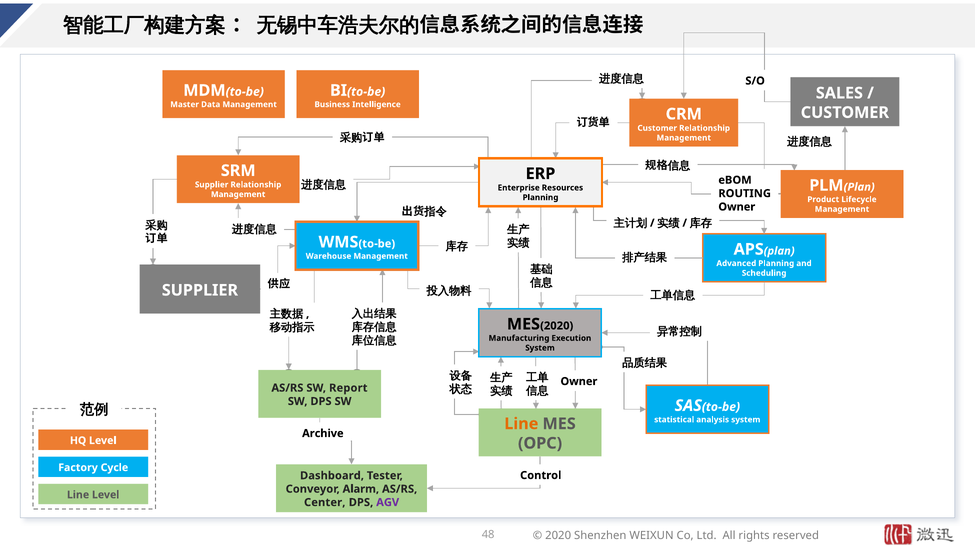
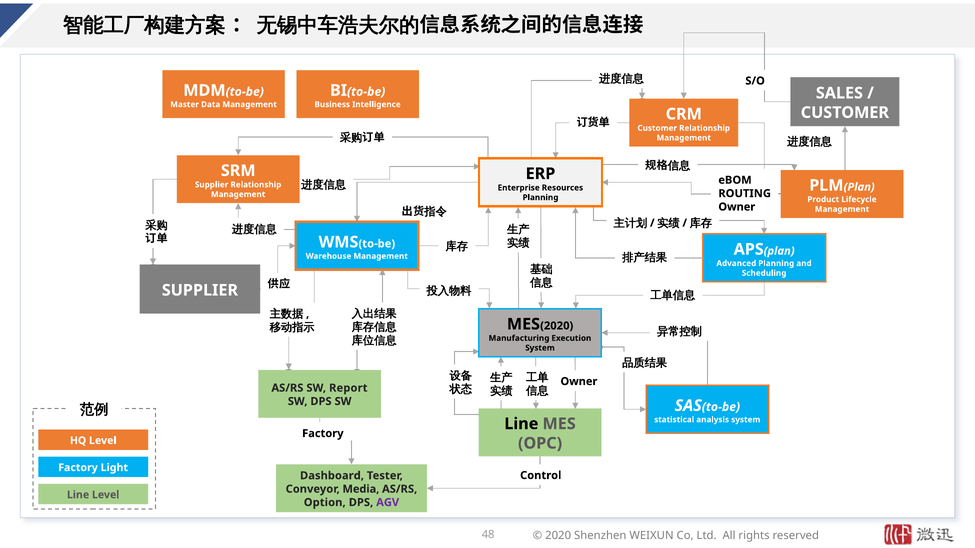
Line colour: orange -> black (521, 424)
Archive: Archive -> Factory (323, 434)
Cycle: Cycle -> Light (114, 468)
Alarm: Alarm -> Media (361, 489)
Center: Center -> Option (325, 503)
